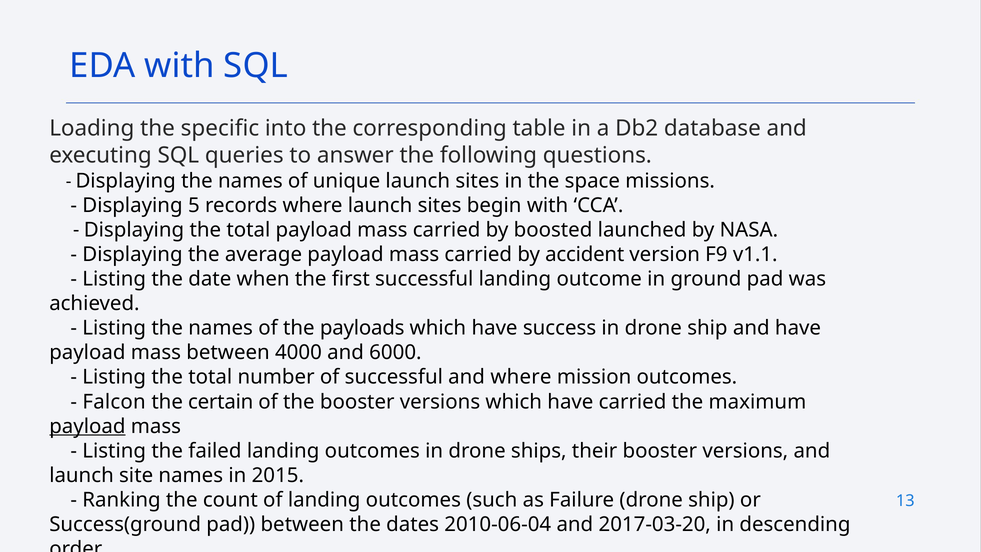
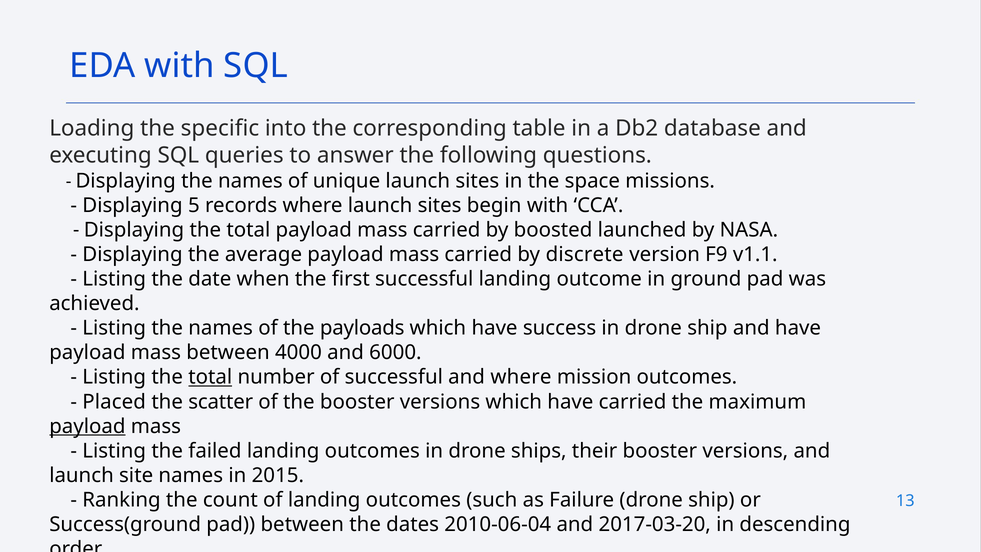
accident: accident -> discrete (585, 254)
total underline: none -> present (210, 377)
Falcon: Falcon -> Placed (114, 402)
certain: certain -> scatter (221, 402)
